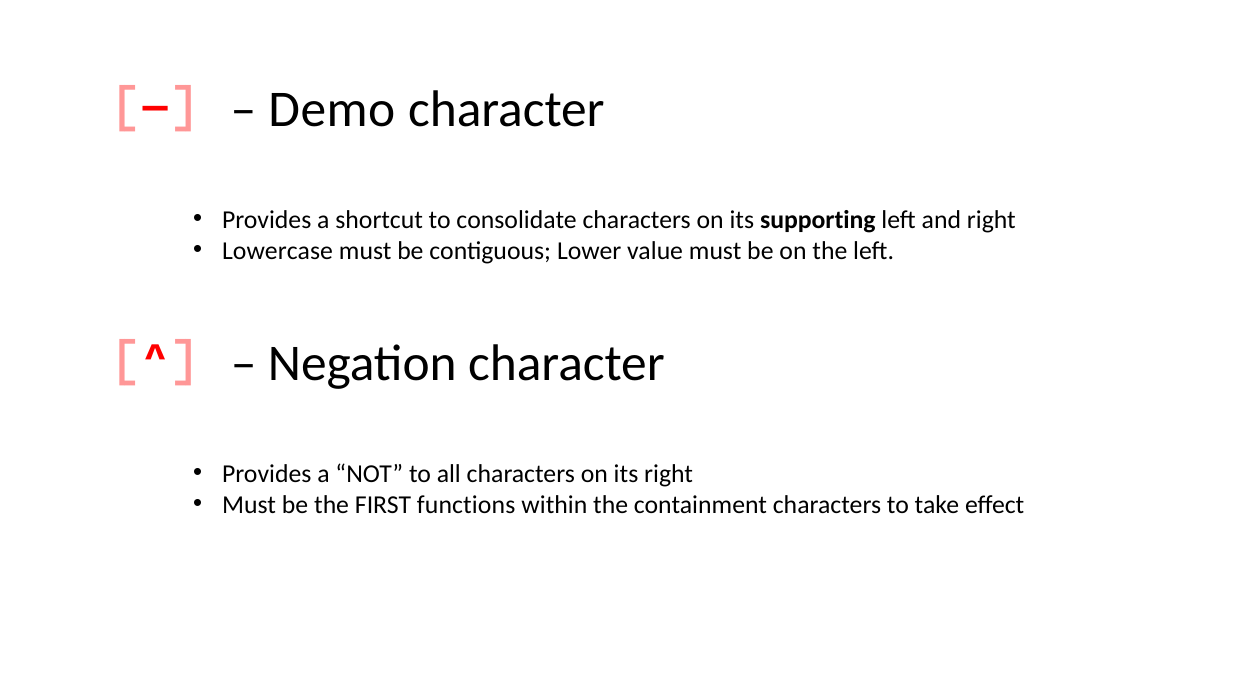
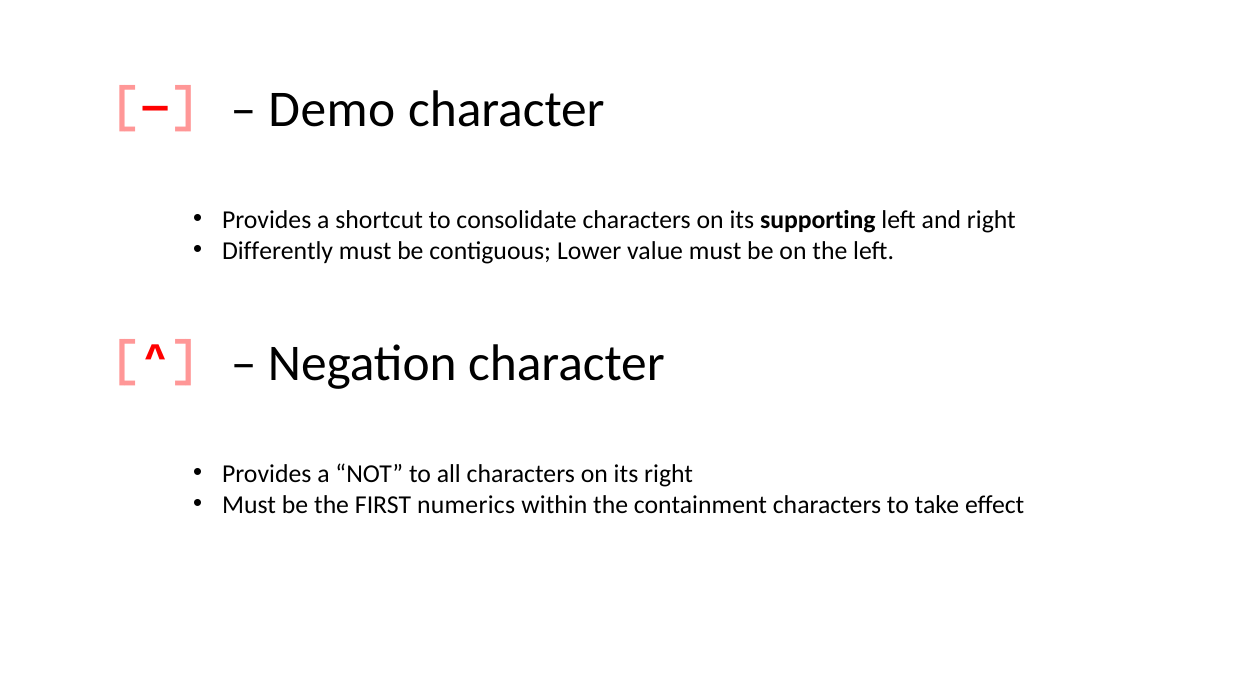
Lowercase: Lowercase -> Differently (278, 250)
functions: functions -> numerics (466, 504)
